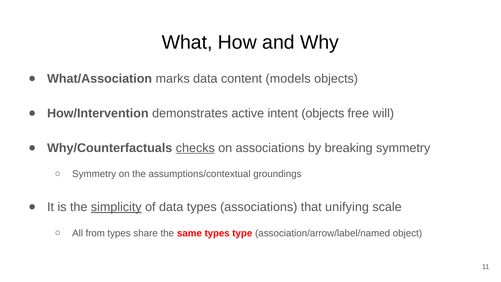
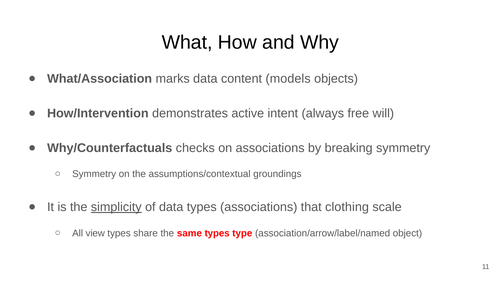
intent objects: objects -> always (323, 113)
checks underline: present -> none (195, 148)
unifying: unifying -> clothing (347, 207)
from: from -> view (95, 233)
